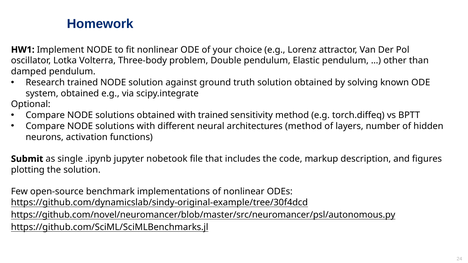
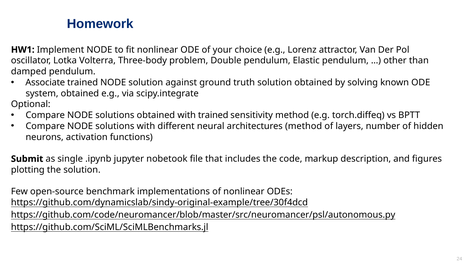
Research: Research -> Associate (45, 83)
https://github.com/novel/neuromancer/blob/master/src/neuromancer/psl/autonomous.py: https://github.com/novel/neuromancer/blob/master/src/neuromancer/psl/autonomous.py -> https://github.com/code/neuromancer/blob/master/src/neuromancer/psl/autonomous.py (203, 215)
